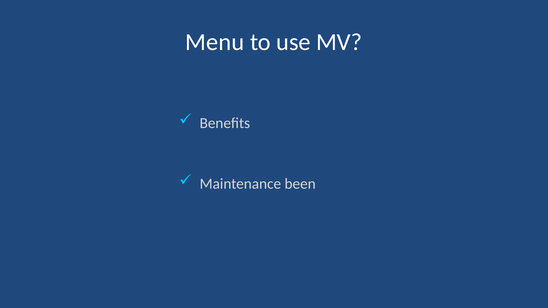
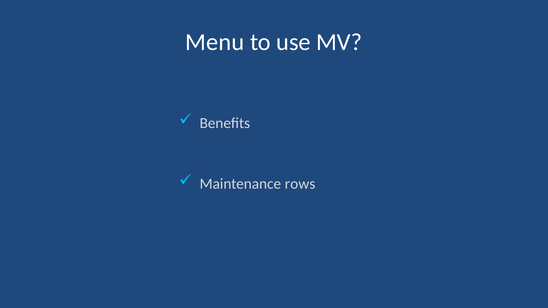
been: been -> rows (300, 184)
